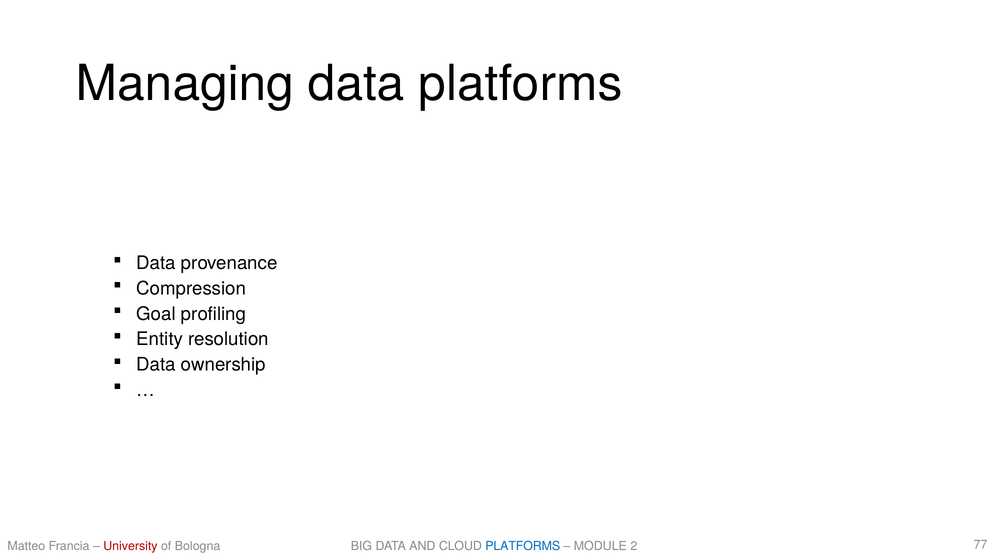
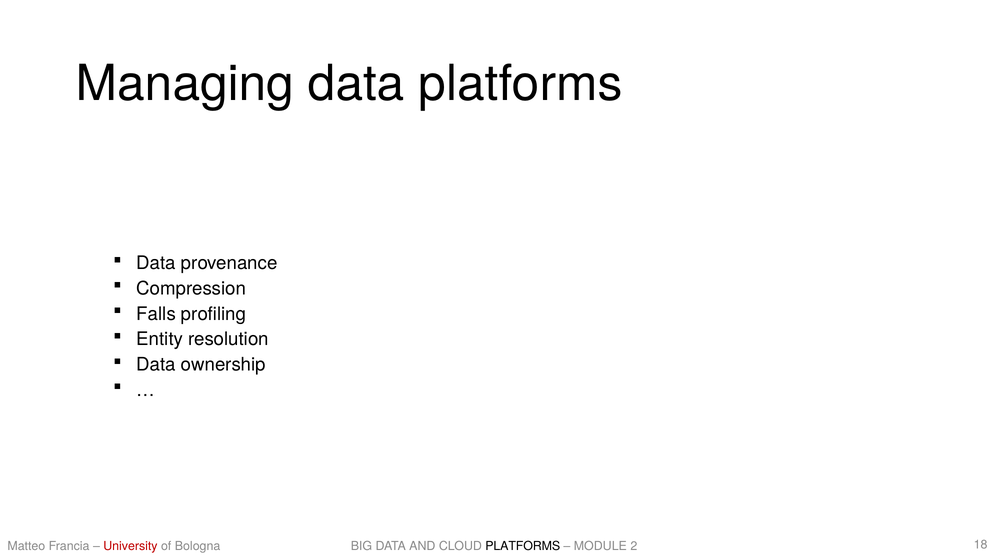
Goal: Goal -> Falls (156, 314)
PLATFORMS colour: blue -> black (523, 546)
77: 77 -> 18 (981, 544)
